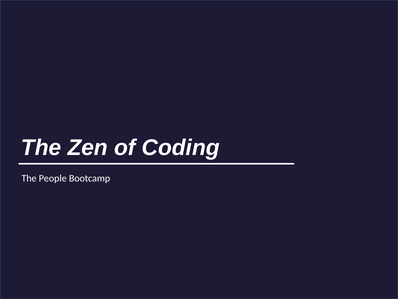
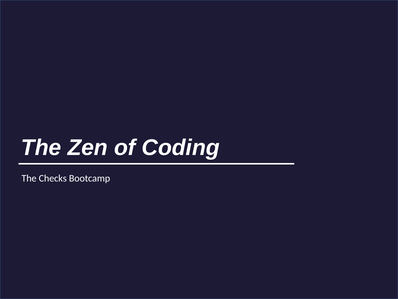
People: People -> Checks (53, 178)
